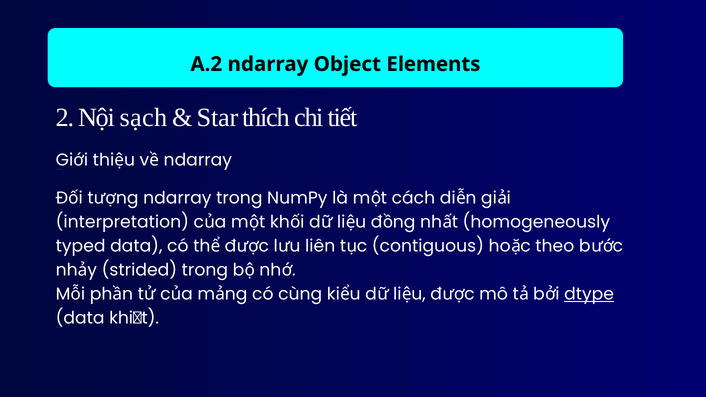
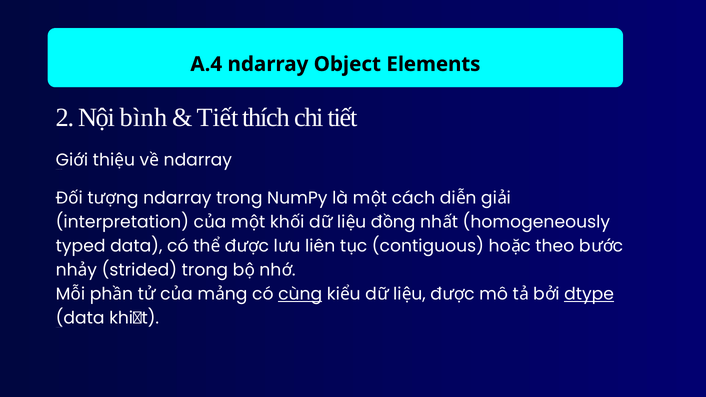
A.2: A.2 -> A.4 (206, 64)
sạch: sạch -> bình (144, 117)
Star: Star -> Tiết (218, 117)
cùng underline: none -> present (300, 294)
